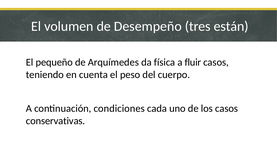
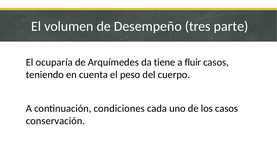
están: están -> parte (231, 26)
pequeño: pequeño -> ocuparía (54, 62)
física: física -> tiene (165, 62)
conservativas: conservativas -> conservación (55, 121)
